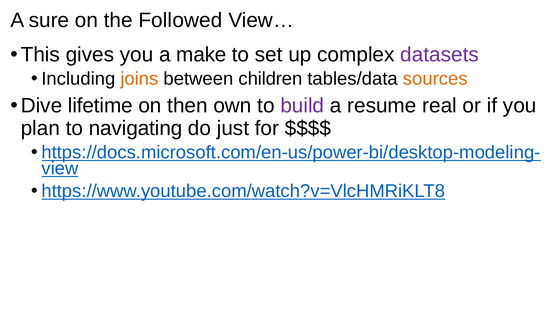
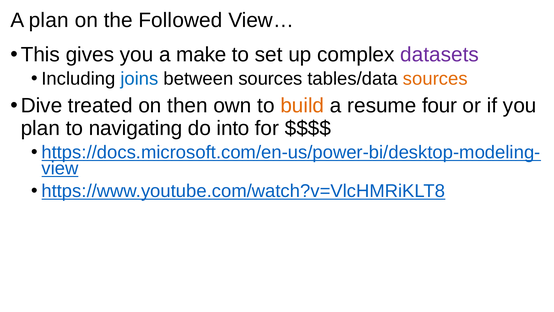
A sure: sure -> plan (49, 20)
joins colour: orange -> blue (140, 79)
between children: children -> sources (270, 79)
lifetime: lifetime -> treated (100, 106)
build colour: purple -> orange (302, 106)
real: real -> four (440, 106)
just: just -> into (233, 128)
